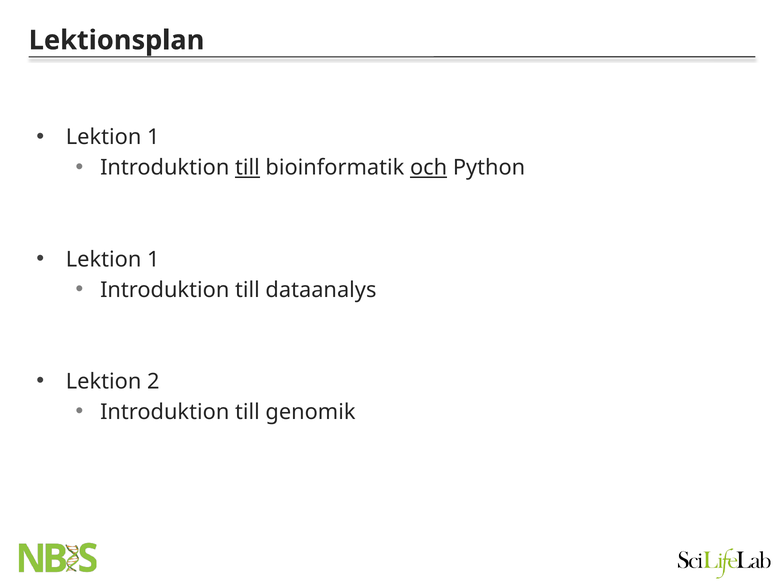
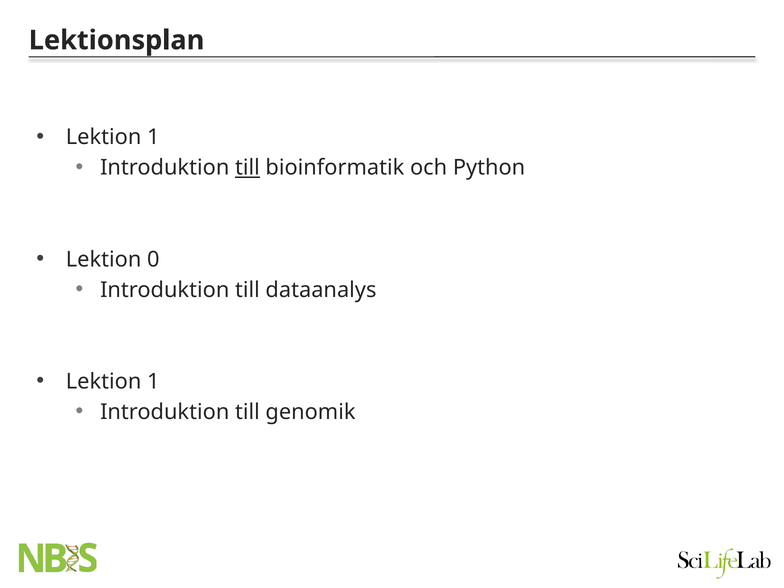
och underline: present -> none (429, 168)
1: 1 -> 0 (153, 259)
2: 2 -> 1 (153, 381)
